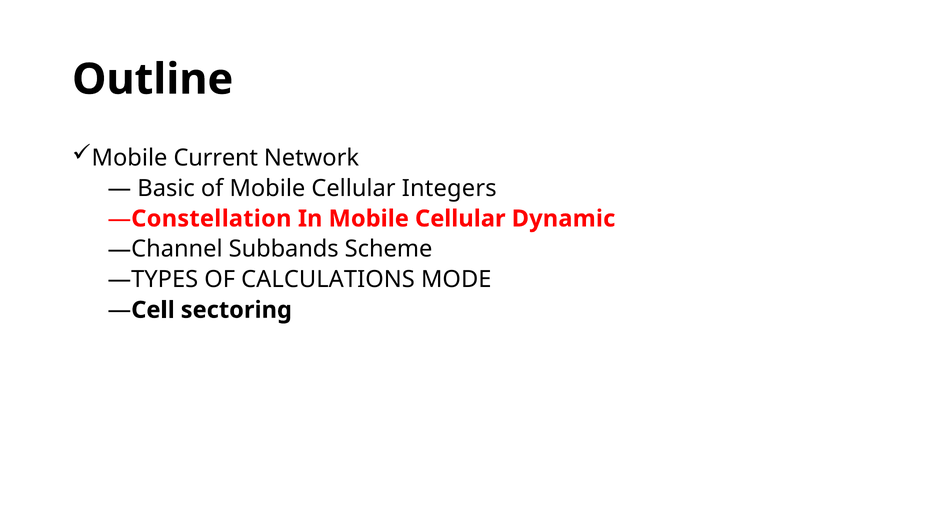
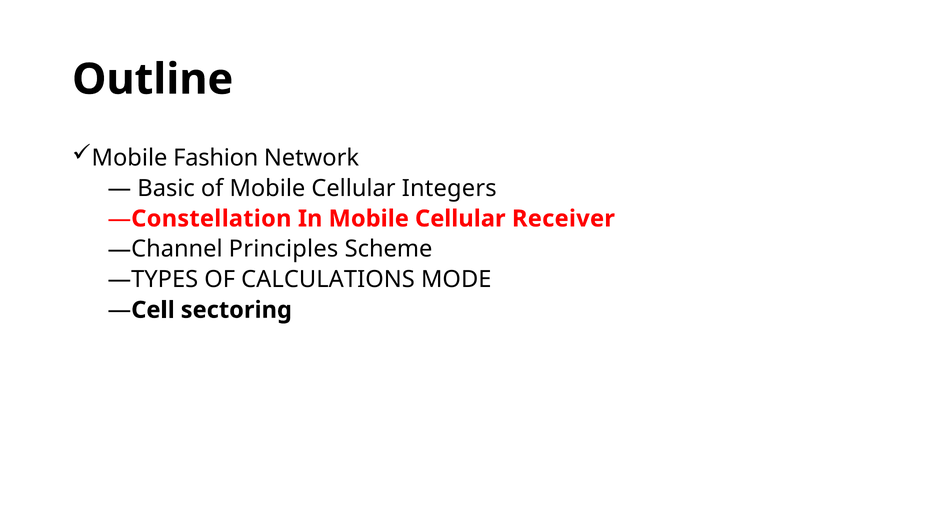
Current: Current -> Fashion (216, 158)
Dynamic: Dynamic -> Receiver (563, 219)
Subbands: Subbands -> Principles (284, 249)
